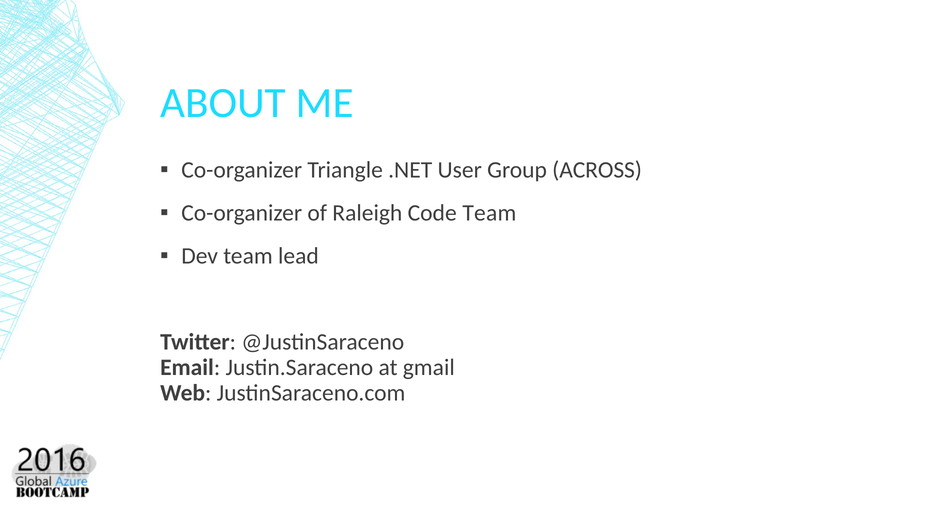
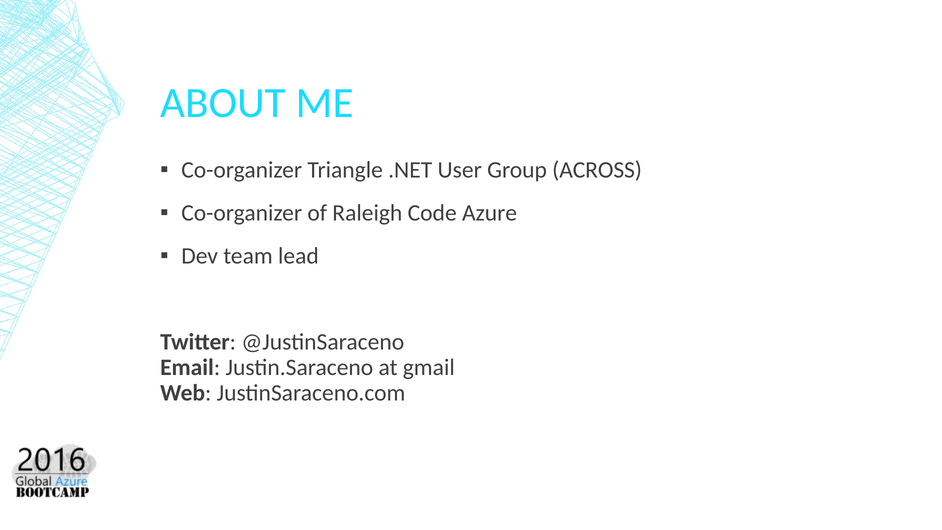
Code Team: Team -> Azure (490, 213)
